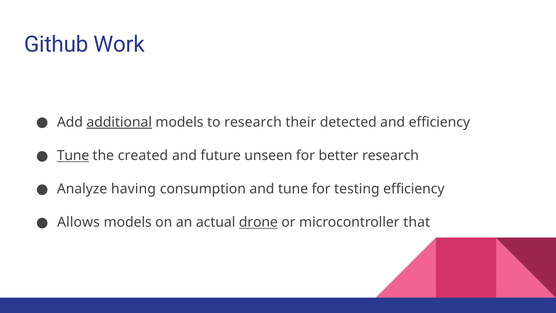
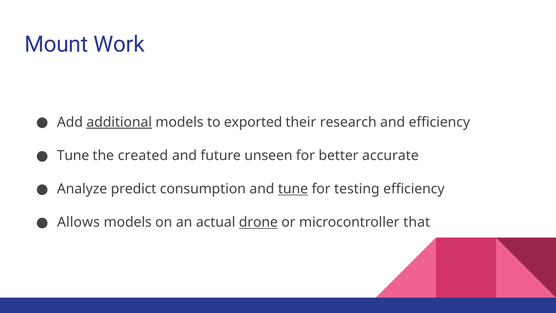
Github: Github -> Mount (56, 45)
to research: research -> exported (253, 122)
detected: detected -> research (348, 122)
Tune underline: present -> none (73, 155)
better research: research -> accurate (390, 155)
having: having -> predict (134, 189)
tune underline: none -> present (293, 189)
